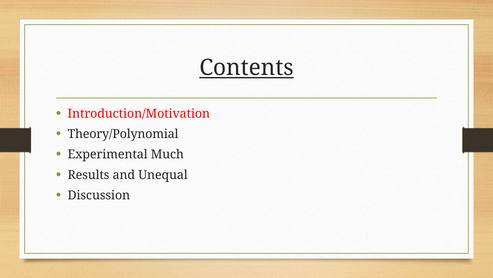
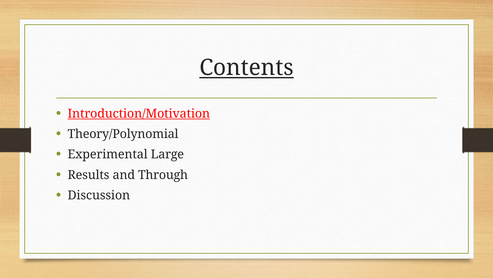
Introduction/Motivation underline: none -> present (139, 114)
Much: Much -> Large (167, 154)
Unequal: Unequal -> Through (163, 175)
